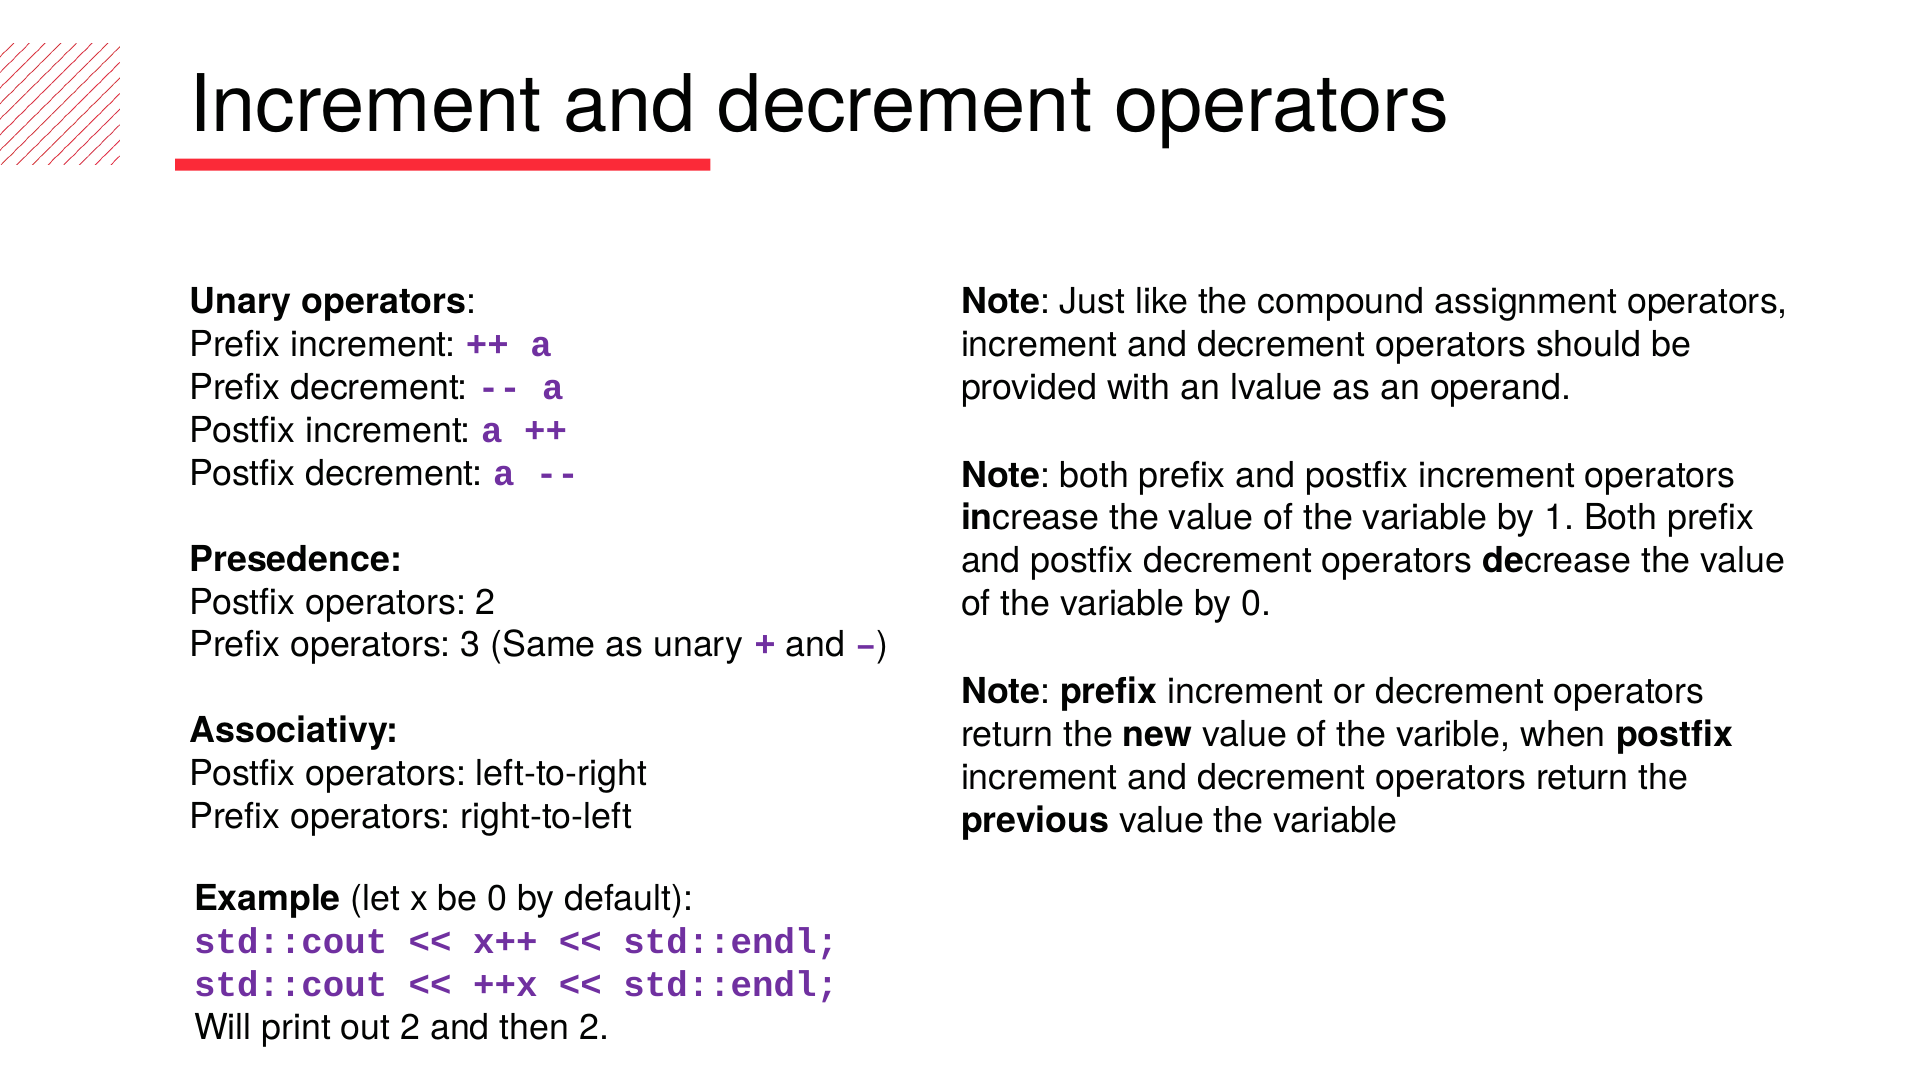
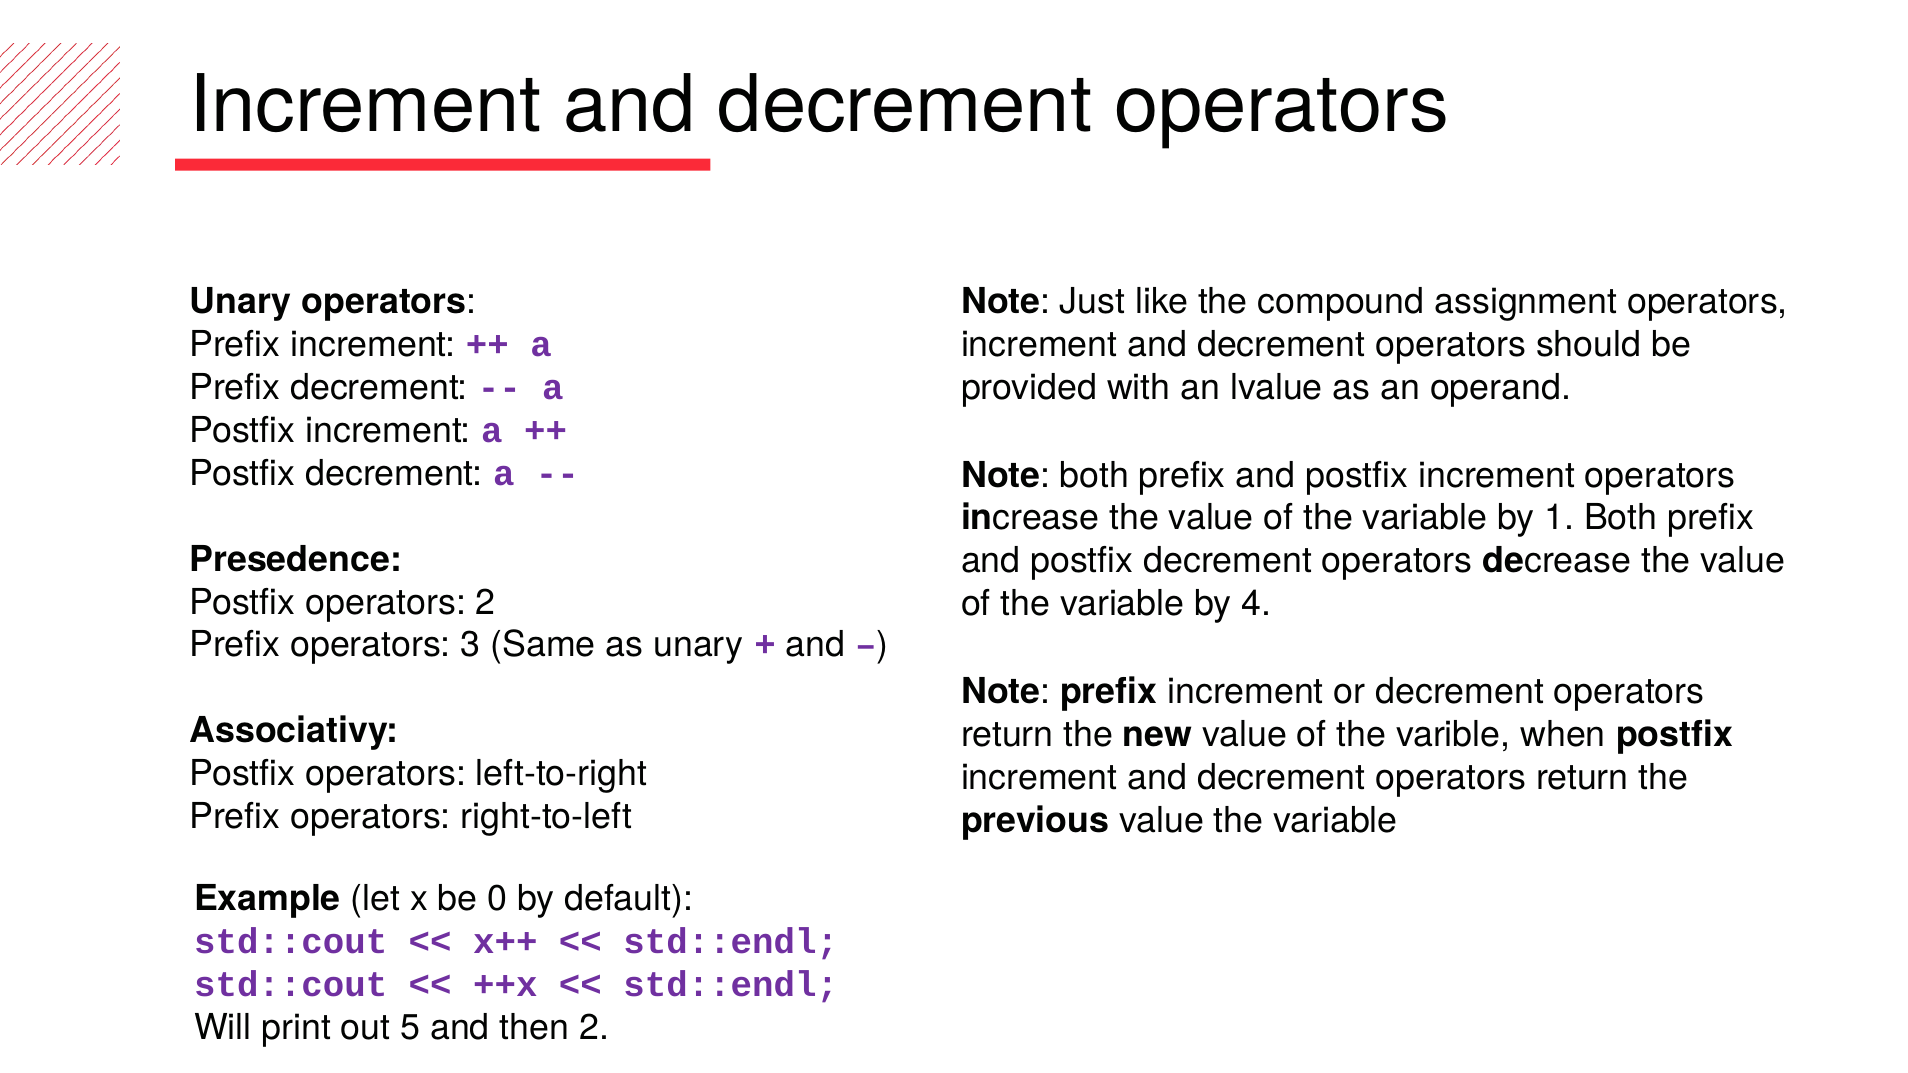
by 0: 0 -> 4 (1256, 604)
out 2: 2 -> 5 (410, 1028)
